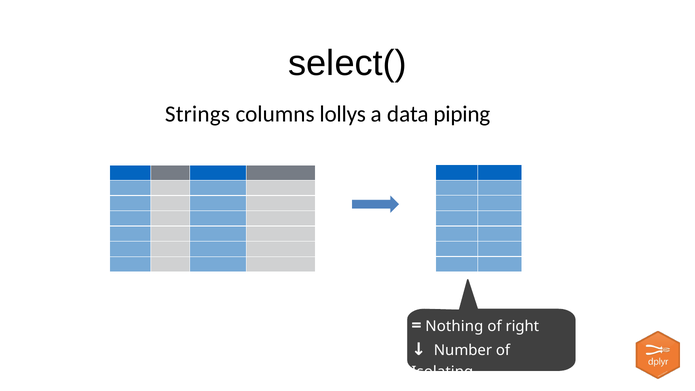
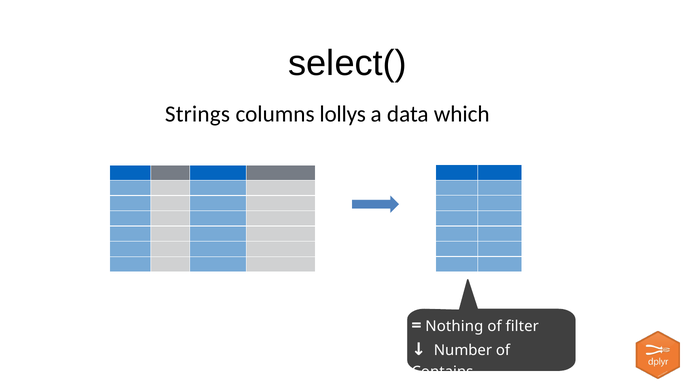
piping: piping -> which (462, 114)
right: right -> filter (522, 326)
Isolating: Isolating -> Contains (442, 372)
